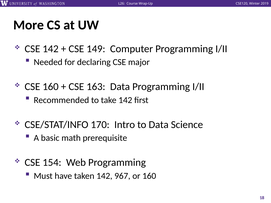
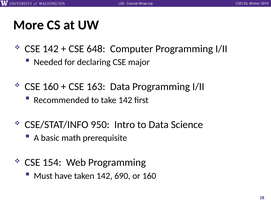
149: 149 -> 648 (96, 49)
170: 170 -> 950 (100, 125)
967: 967 -> 690 (122, 176)
